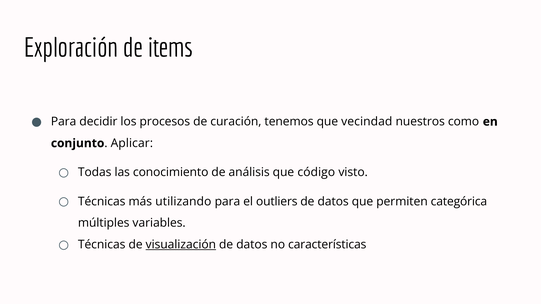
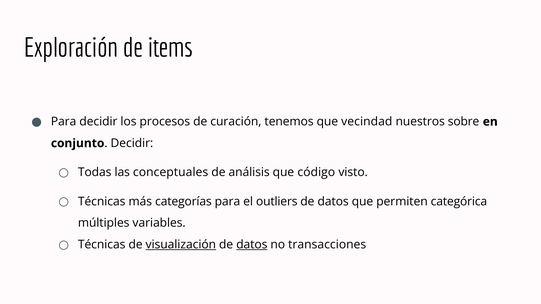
como: como -> sobre (464, 122)
conjunto Aplicar: Aplicar -> Decidir (132, 143)
conocimiento: conocimiento -> conceptuales (171, 173)
utilizando: utilizando -> categorías (183, 202)
datos underline: none -> present (252, 245)
características: características -> transacciones (327, 245)
